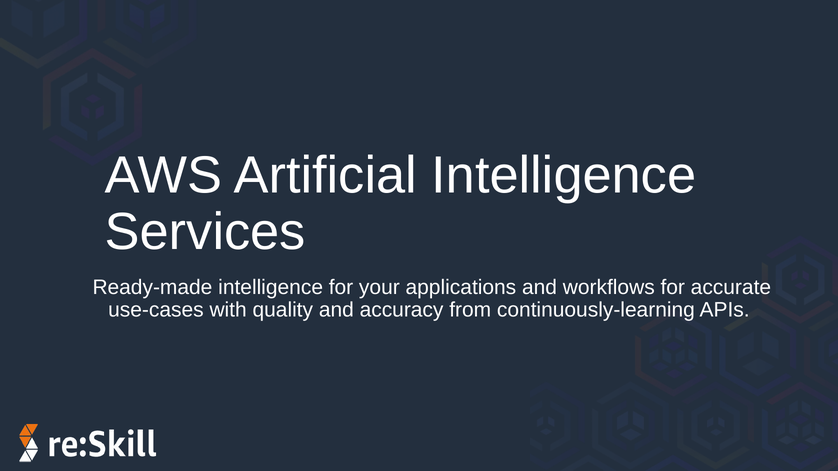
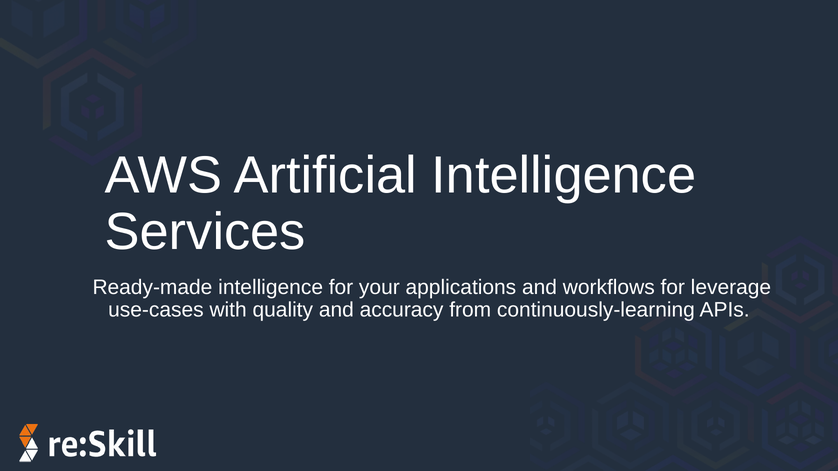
accurate: accurate -> leverage (731, 288)
